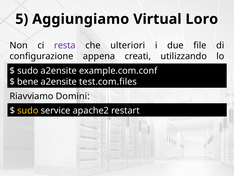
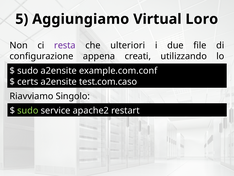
bene: bene -> certs (28, 82)
test.com.files: test.com.files -> test.com.caso (108, 82)
Domini: Domini -> Singolo (73, 96)
sudo colour: yellow -> light green (28, 110)
